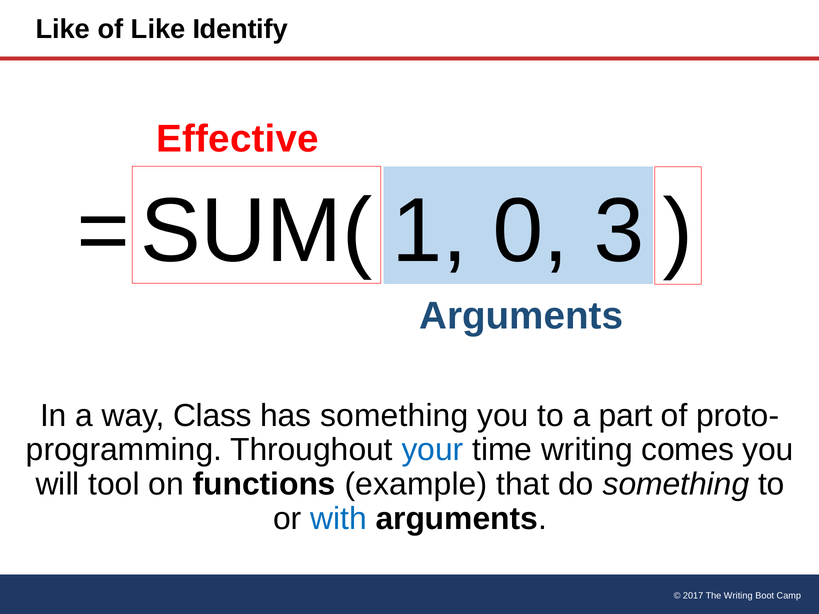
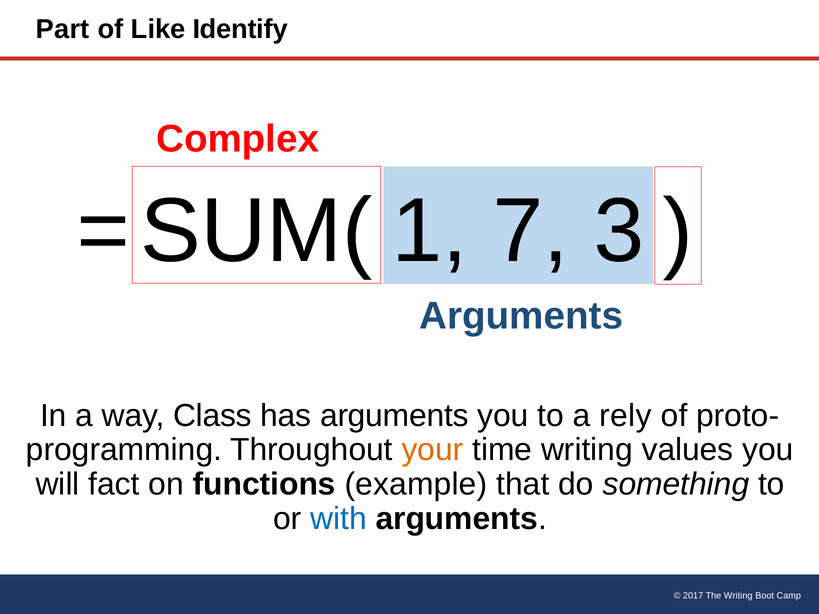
Like: Like -> Part (63, 29)
Effective: Effective -> Complex (238, 139)
0: 0 -> 7 (531, 232)
has something: something -> arguments (394, 416)
part: part -> rely (625, 416)
your colour: blue -> orange (433, 450)
comes: comes -> values (688, 450)
tool: tool -> fact (114, 484)
